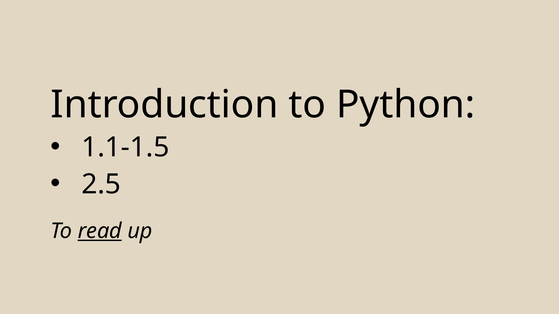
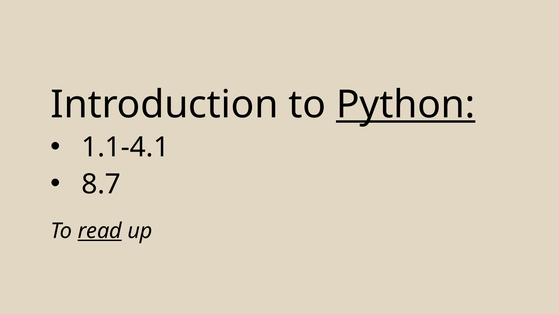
Python underline: none -> present (406, 105)
1.1-1.5: 1.1-1.5 -> 1.1-4.1 (125, 148)
2.5: 2.5 -> 8.7 (101, 185)
